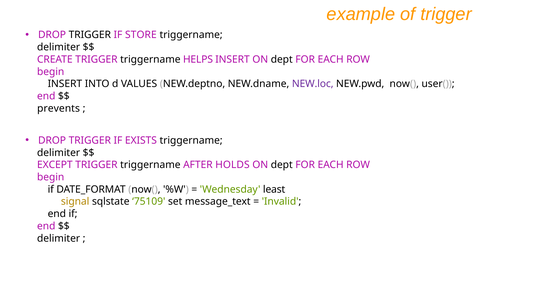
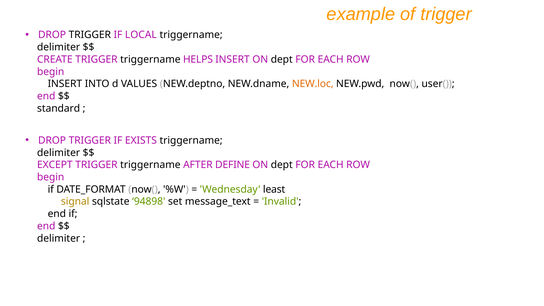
STORE: STORE -> LOCAL (141, 35)
NEW.loc colour: purple -> orange (313, 84)
prevents: prevents -> standard (59, 108)
HOLDS: HOLDS -> DEFINE (233, 165)
75109: 75109 -> 94898 (149, 202)
